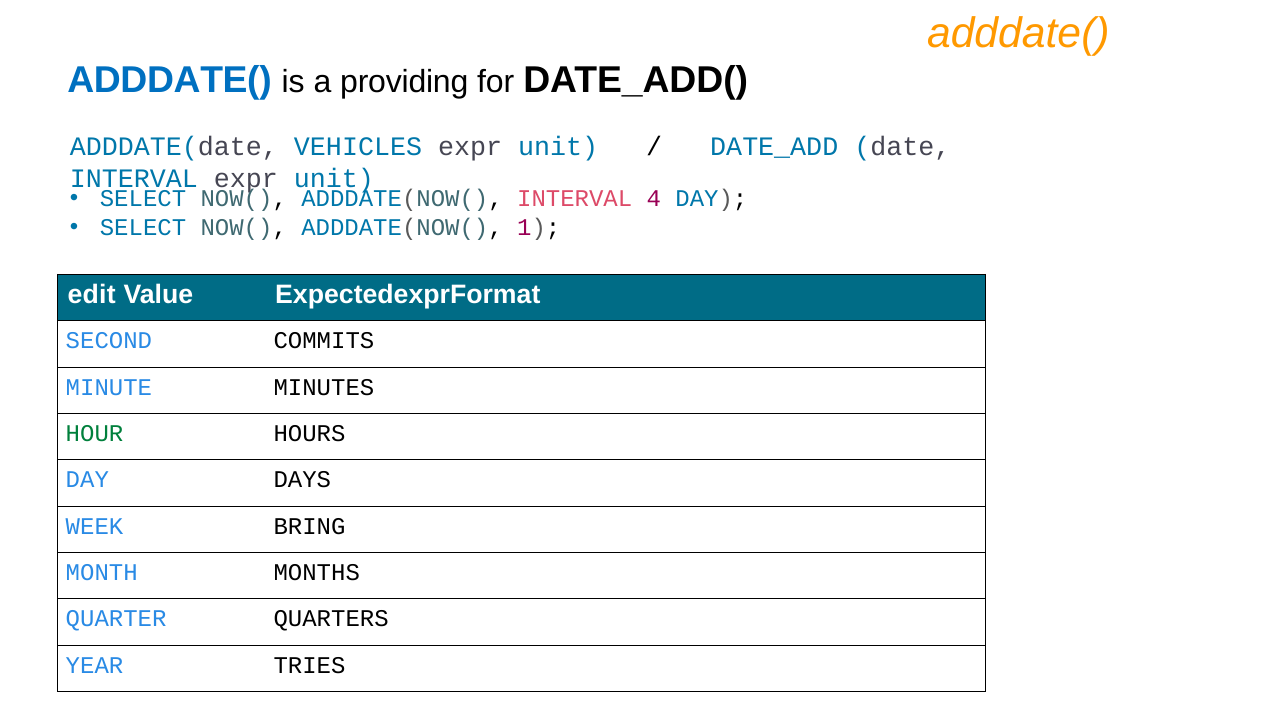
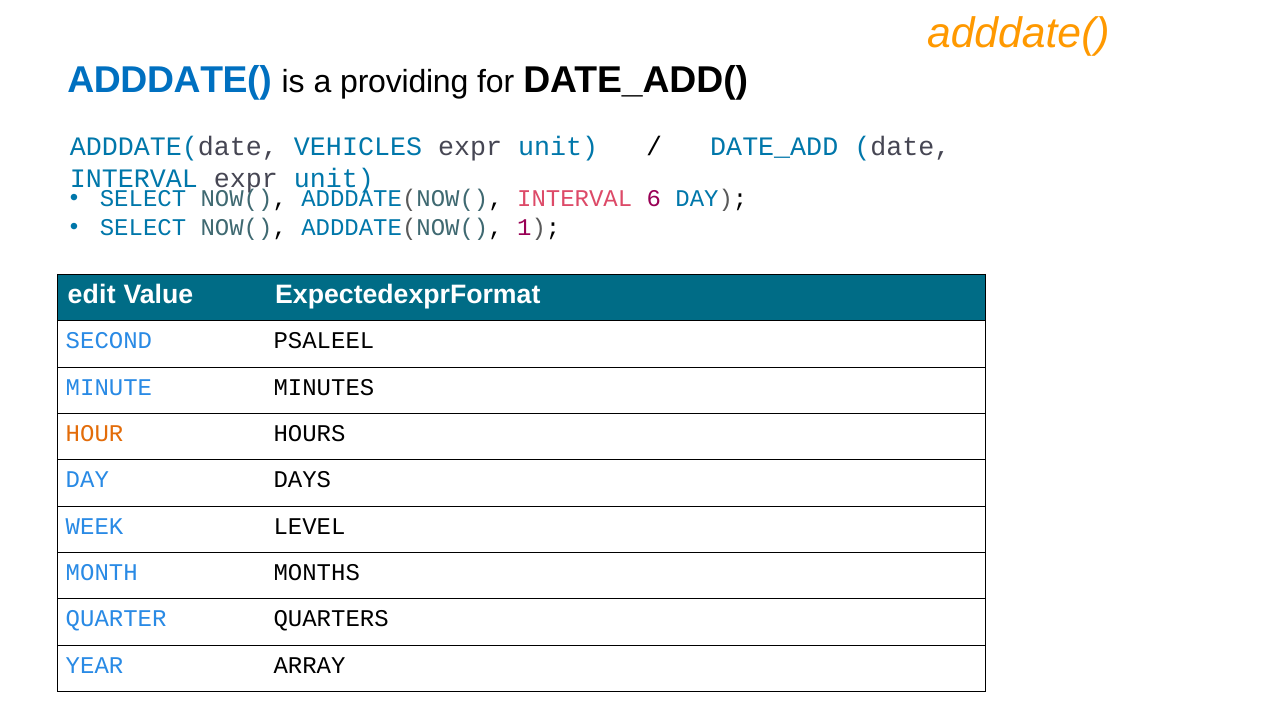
4: 4 -> 6 (654, 199)
COMMITS: COMMITS -> PSALEEL (324, 341)
HOUR colour: green -> orange (95, 434)
BRING: BRING -> LEVEL (310, 526)
TRIES: TRIES -> ARRAY (310, 666)
